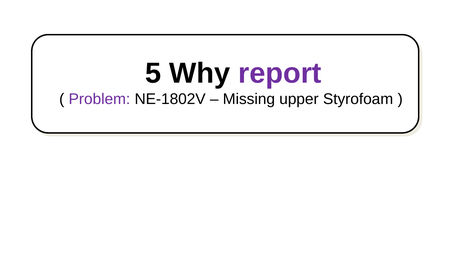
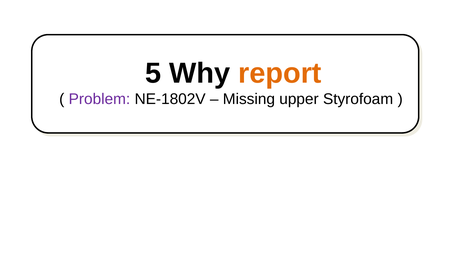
report colour: purple -> orange (280, 73)
